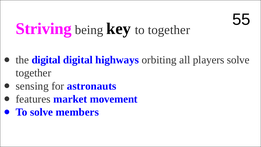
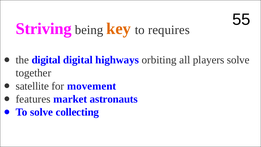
key colour: black -> orange (119, 29)
to together: together -> requires (169, 30)
sensing: sensing -> satellite (32, 86)
astronauts: astronauts -> movement (92, 86)
movement: movement -> astronauts (114, 99)
members: members -> collecting (77, 112)
